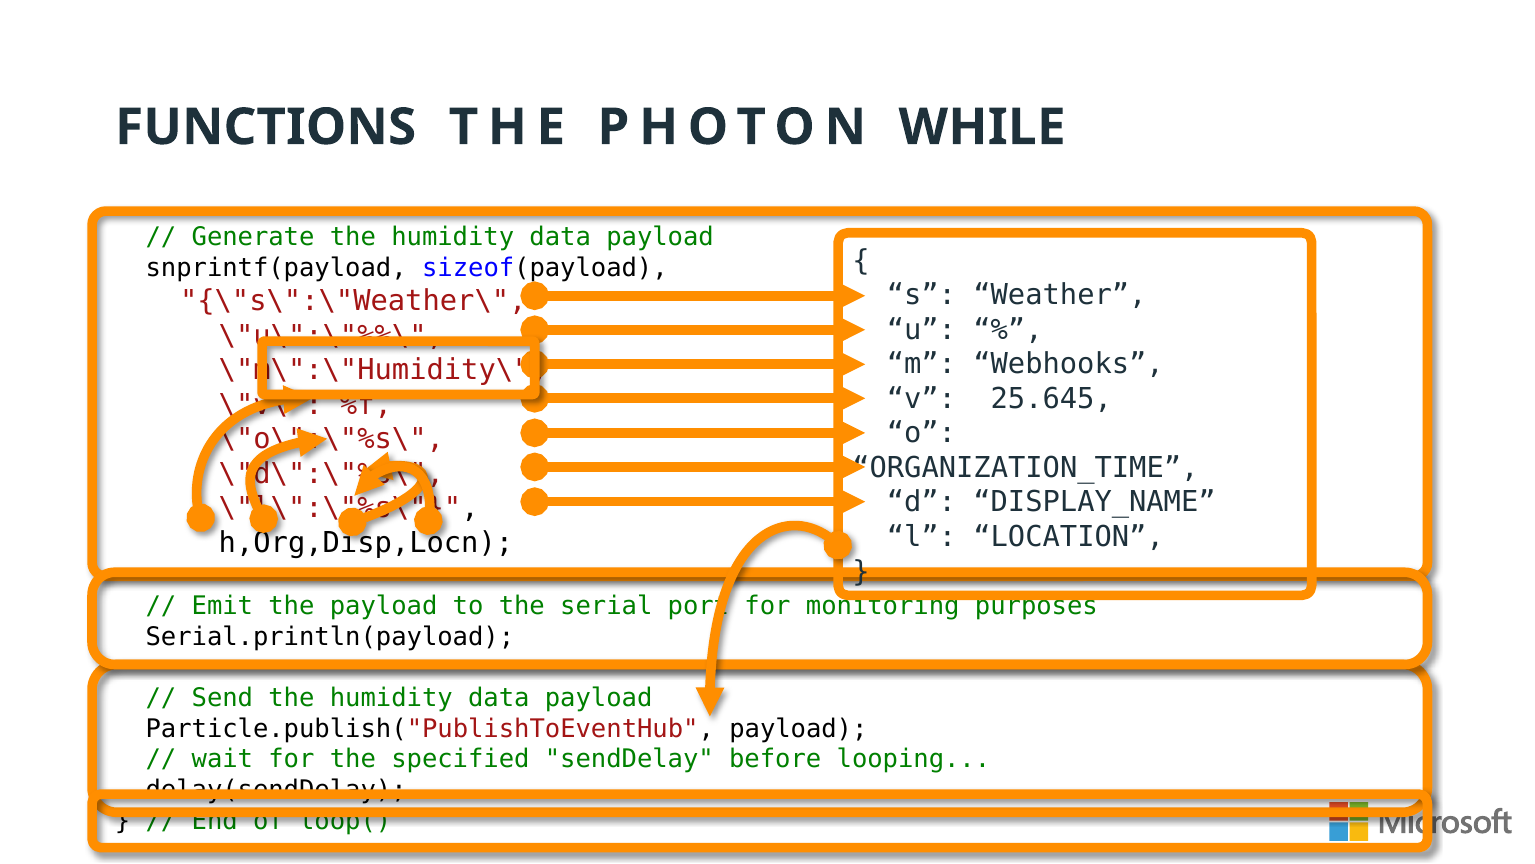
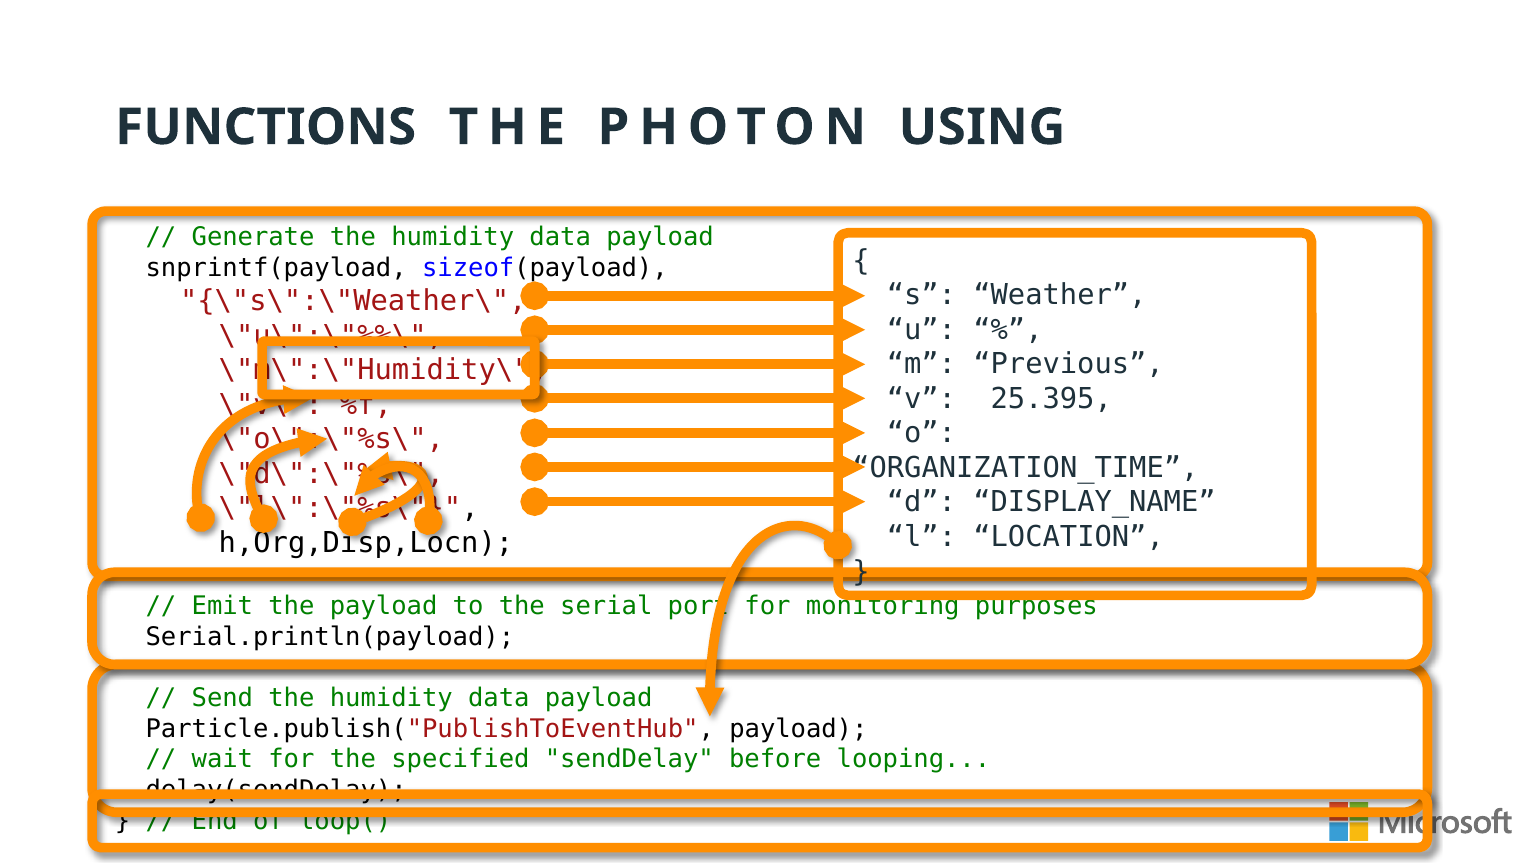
WHILE: WHILE -> USING (982, 127)
Webhooks: Webhooks -> Previous (1069, 364)
25.645: 25.645 -> 25.395 (1051, 399)
